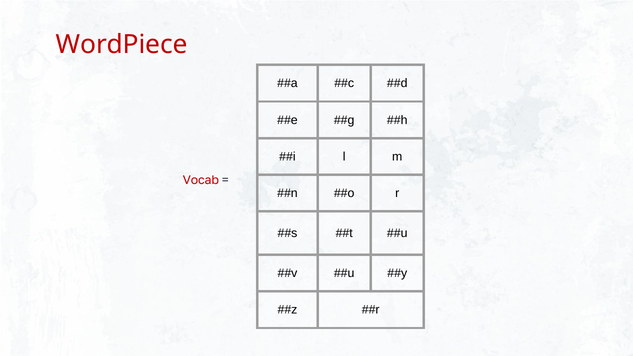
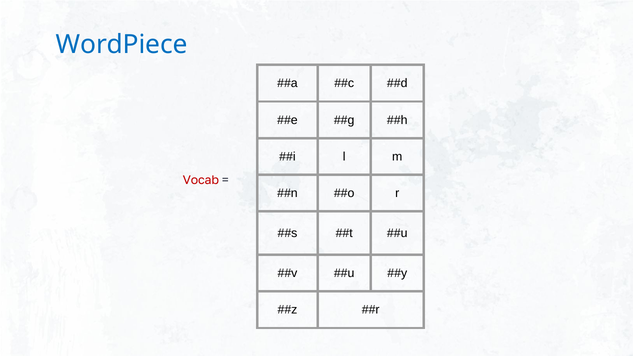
WordPiece colour: red -> blue (122, 45)
